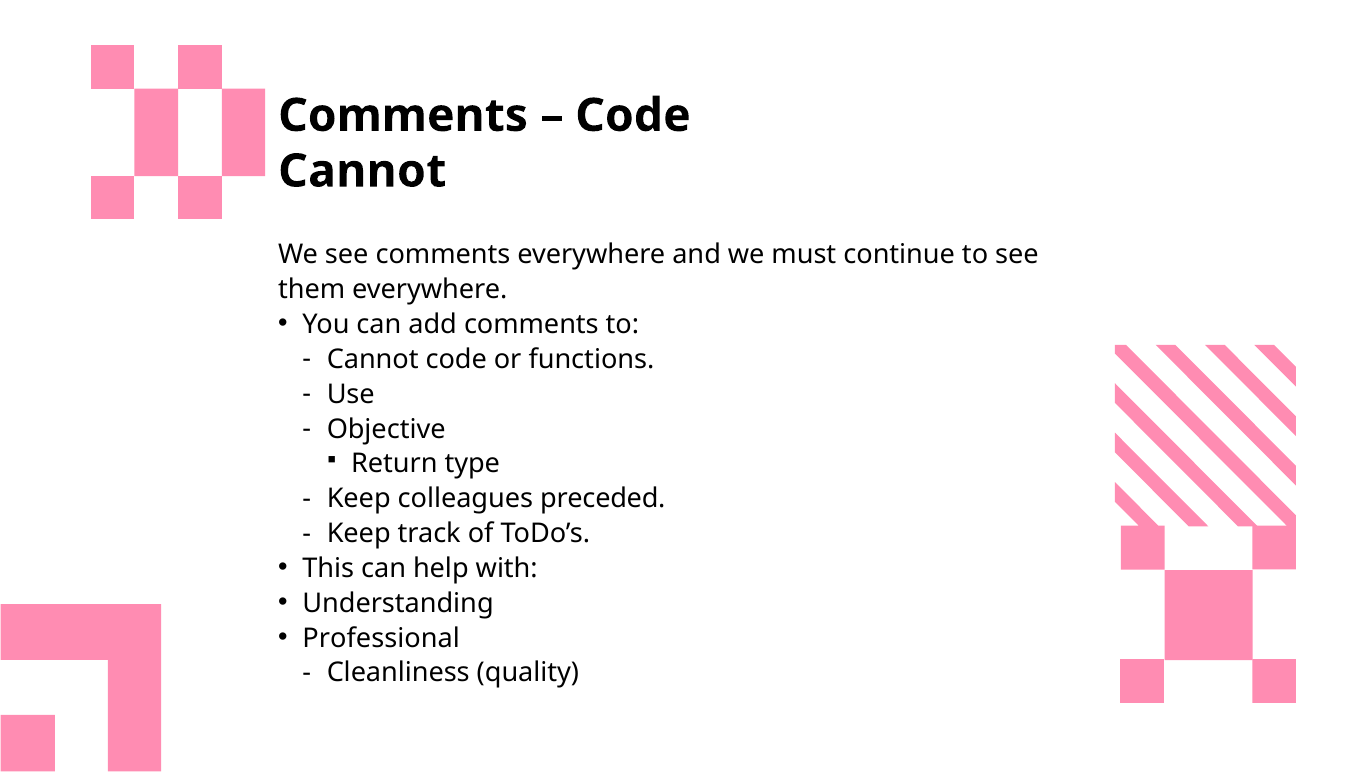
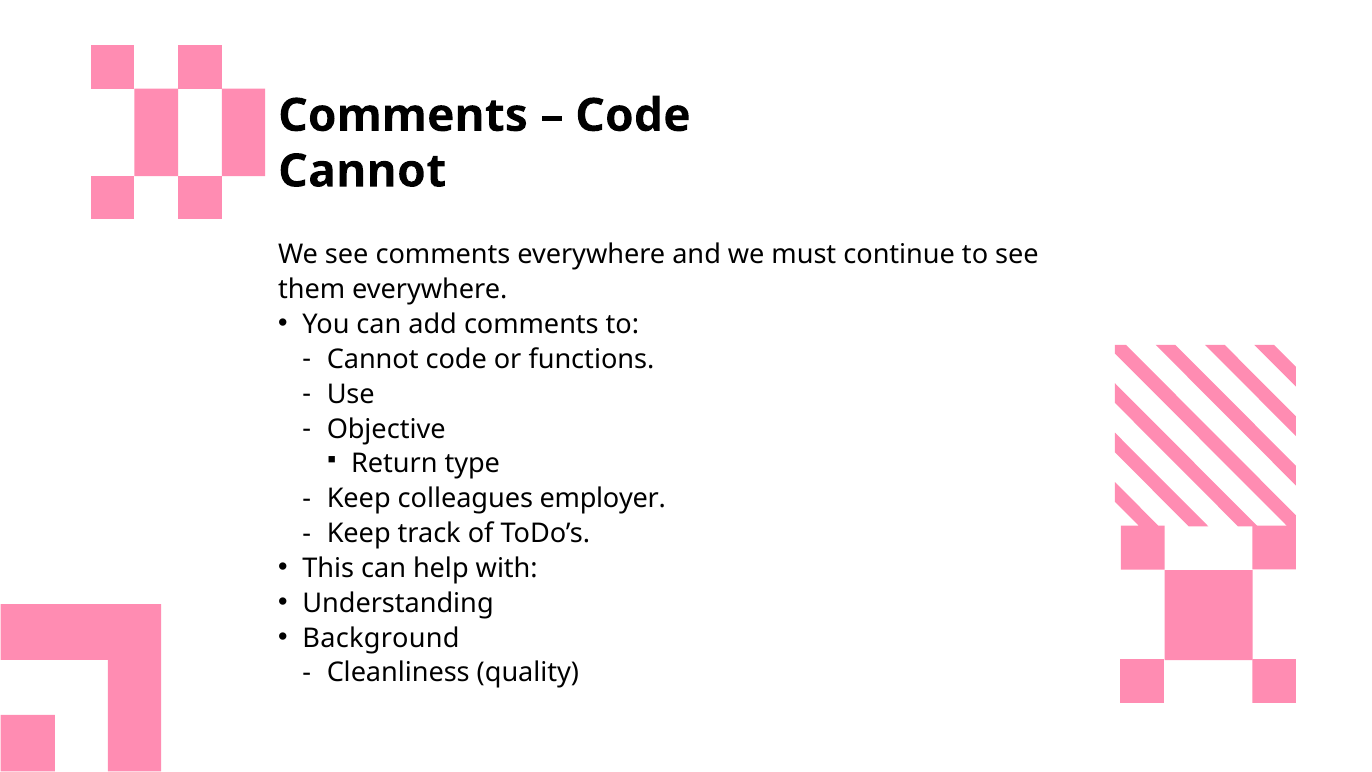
preceded: preceded -> employer (603, 499)
Professional: Professional -> Background (381, 638)
